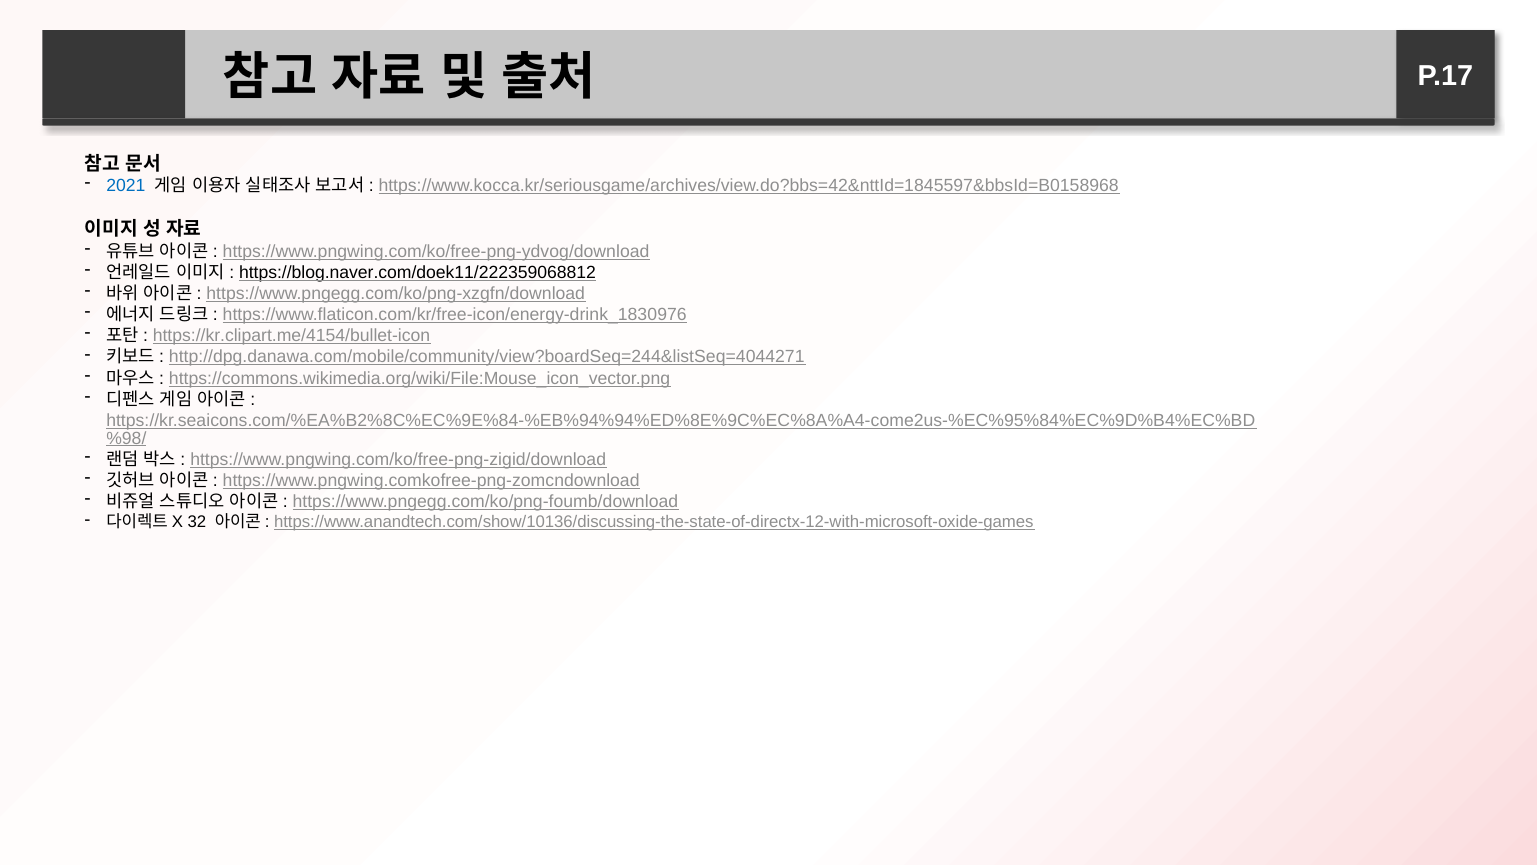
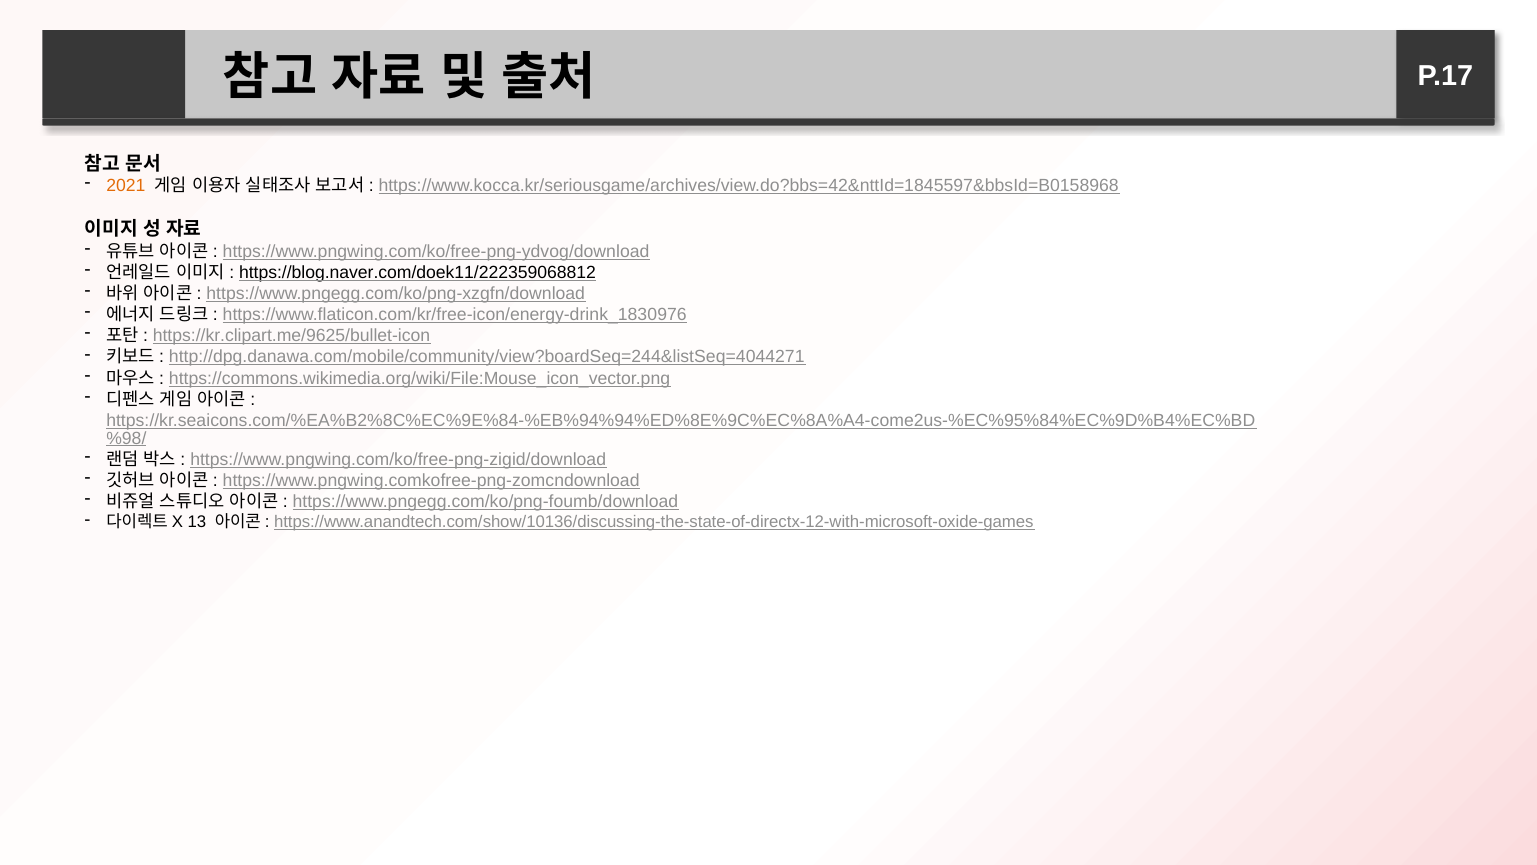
2021 colour: blue -> orange (126, 186)
https://kr.clipart.me/4154/bullet-icon: https://kr.clipart.me/4154/bullet-icon -> https://kr.clipart.me/9625/bullet-icon (292, 336)
32: 32 -> 13 (197, 522)
